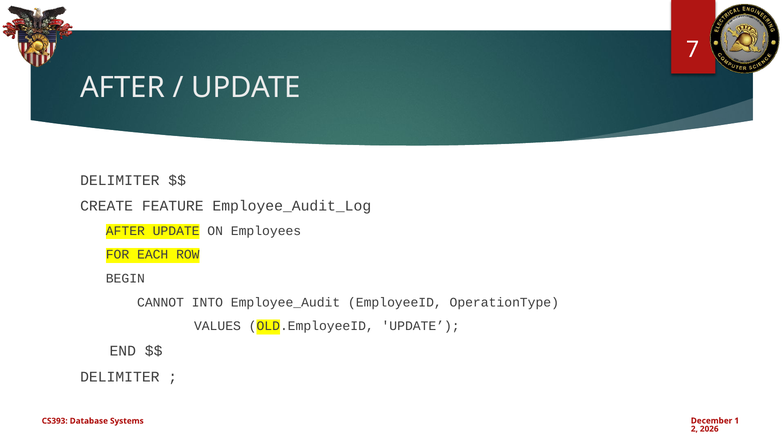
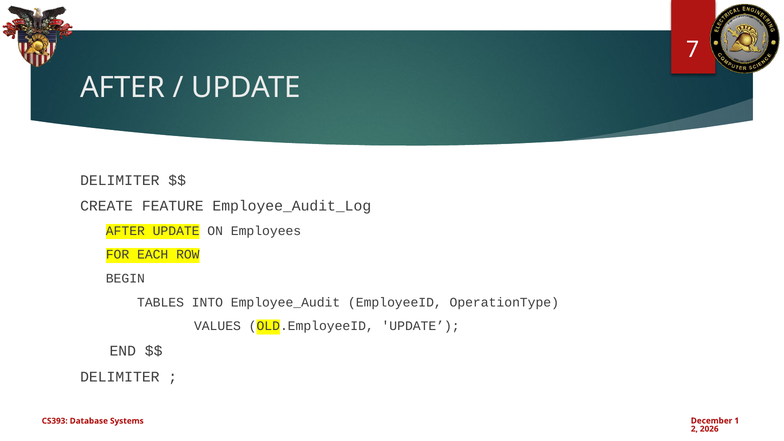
CANNOT: CANNOT -> TABLES (161, 302)
